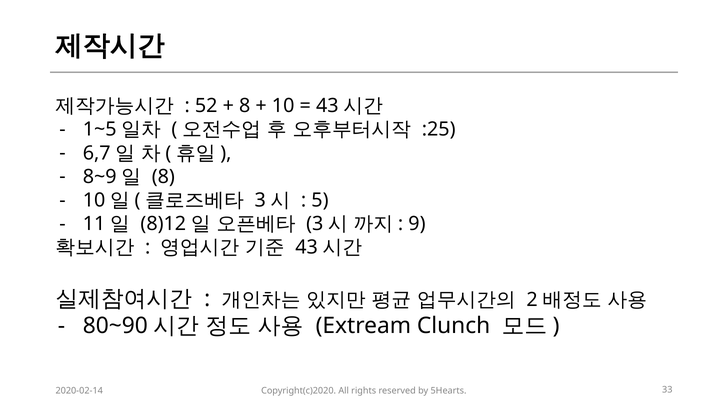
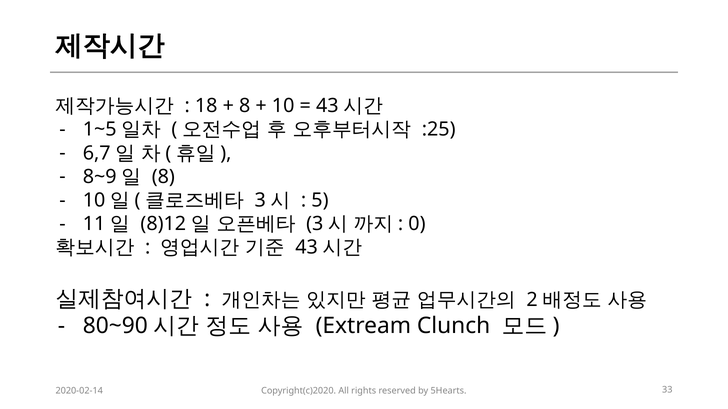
52: 52 -> 18 (206, 106)
9: 9 -> 0 (417, 224)
